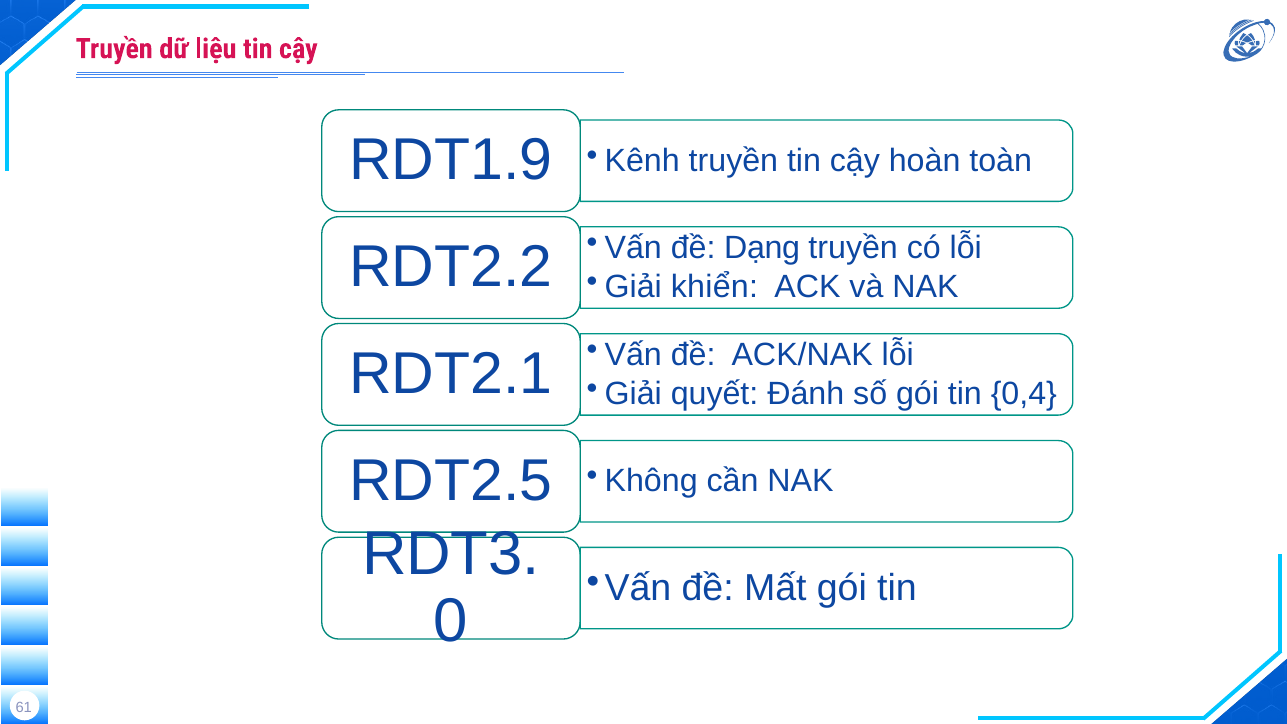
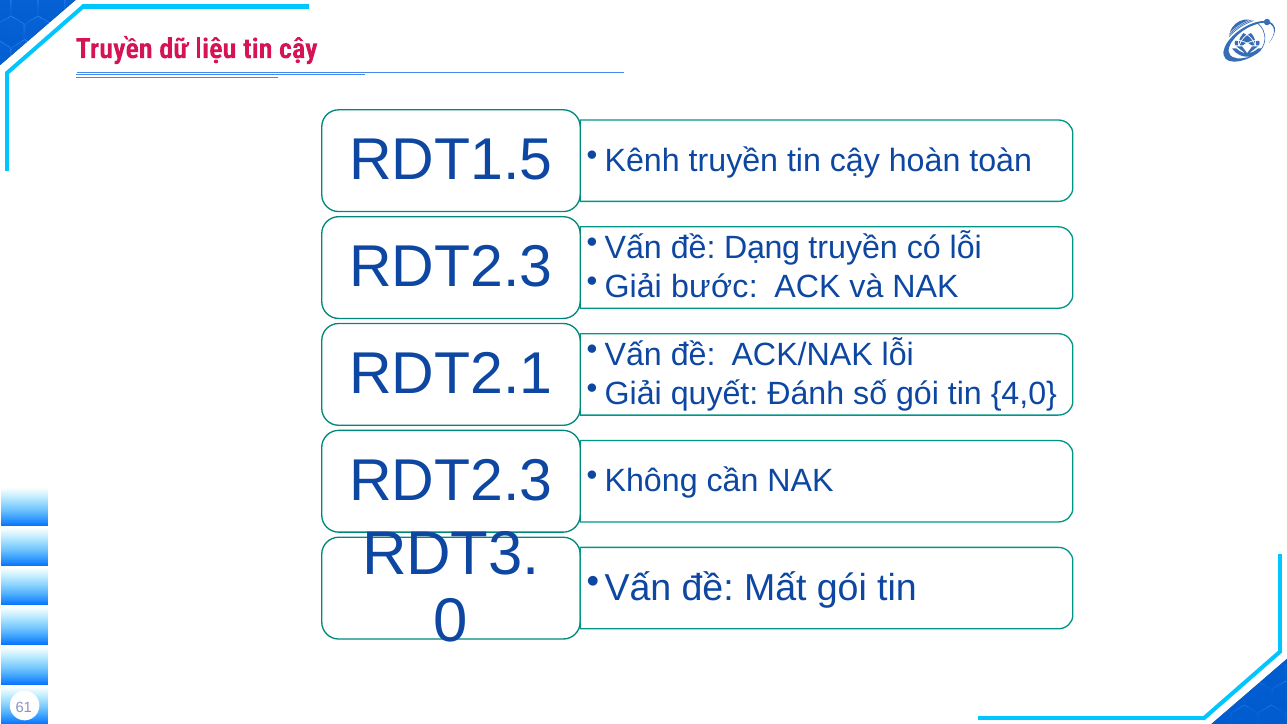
RDT1.9: RDT1.9 -> RDT1.5 (451, 160)
RDT2.2: RDT2.2 -> RDT2.3 (451, 267)
khiển: khiển -> bước (714, 287)
0,4: 0,4 -> 4,0 (1024, 394)
RDT2.5: RDT2.5 -> RDT2.3 (451, 481)
